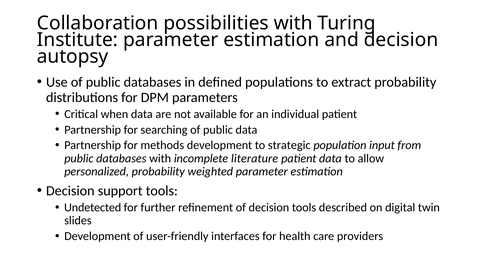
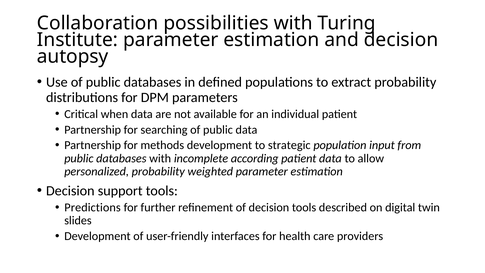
literature: literature -> according (255, 158)
Undetected: Undetected -> Predictions (93, 207)
